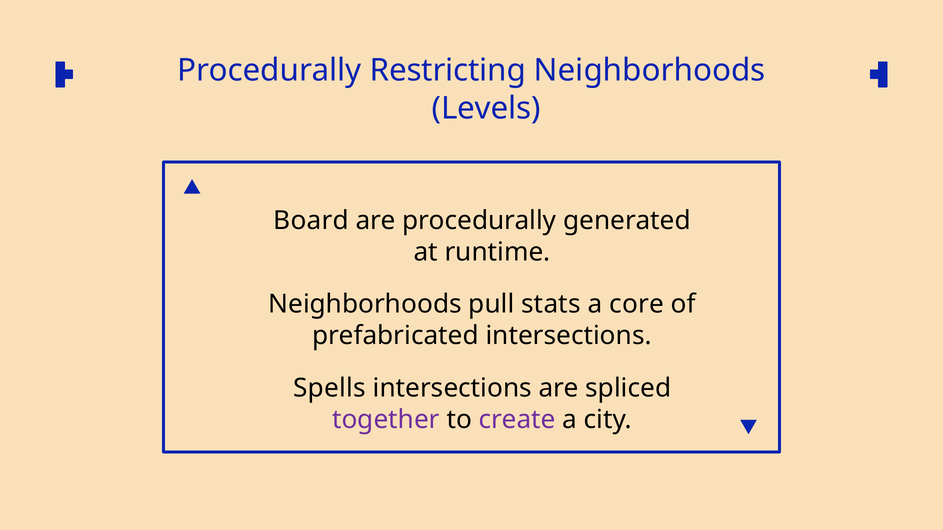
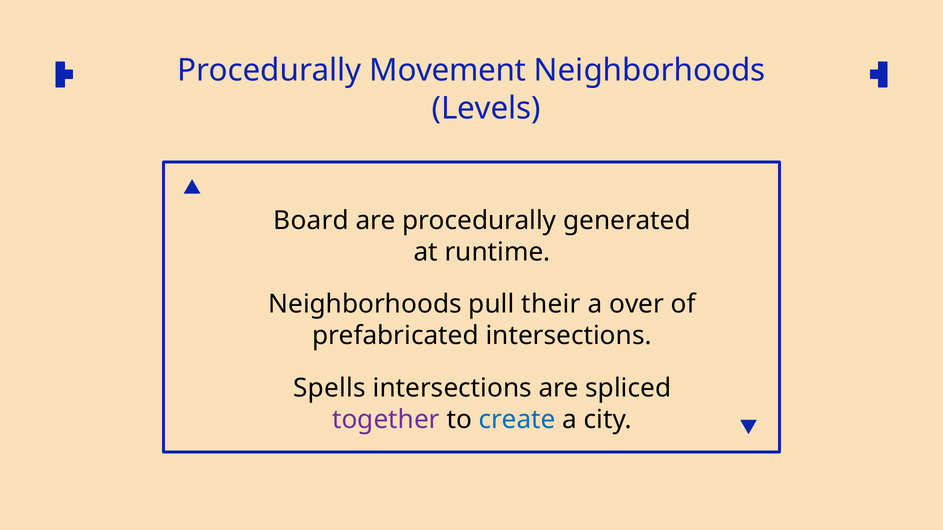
Restricting: Restricting -> Movement (448, 71)
stats: stats -> their (551, 305)
core: core -> over (637, 305)
create colour: purple -> blue (517, 420)
